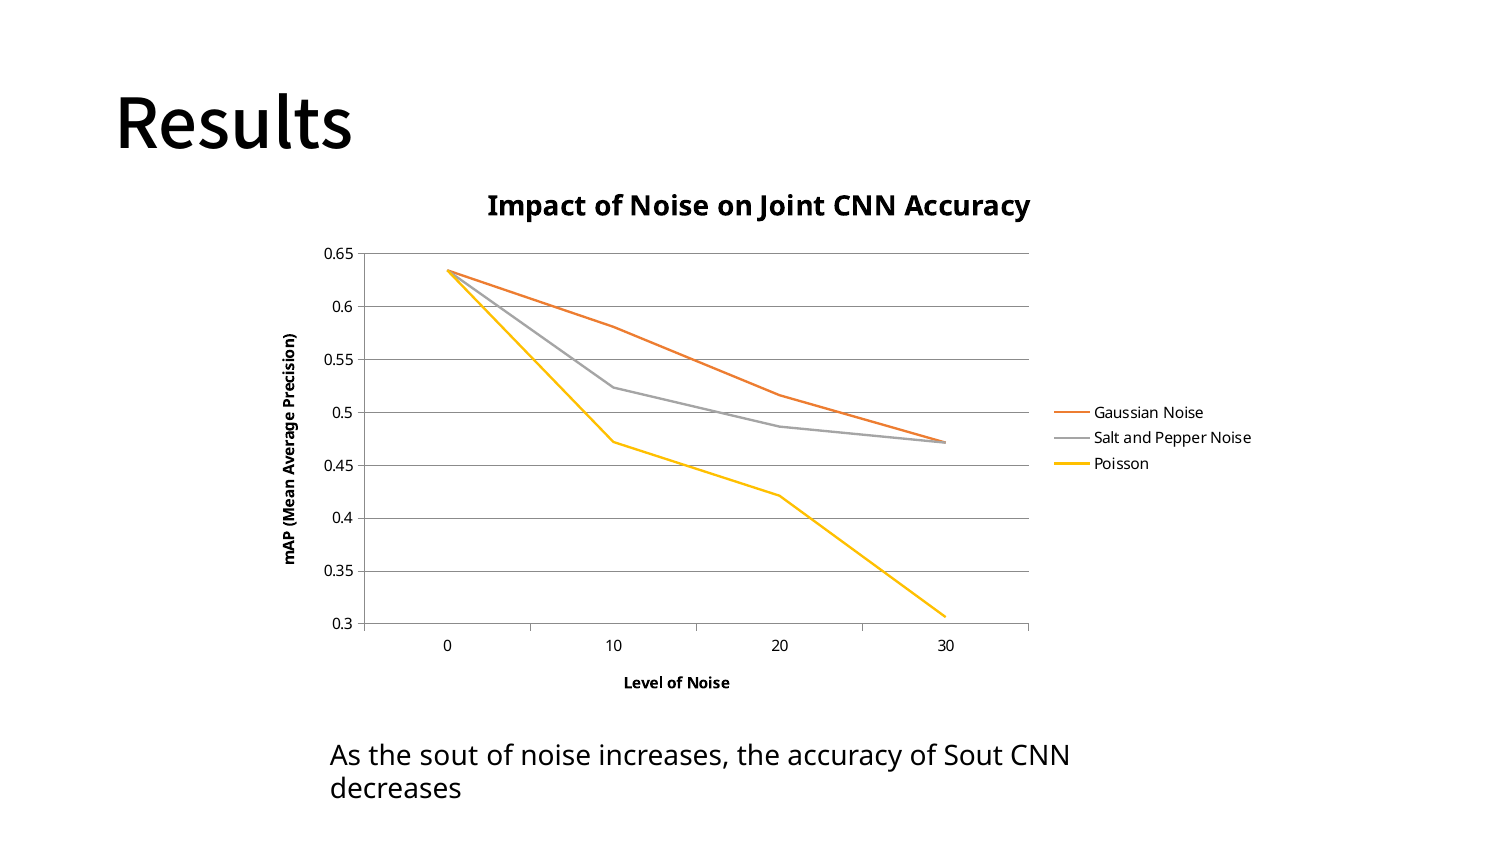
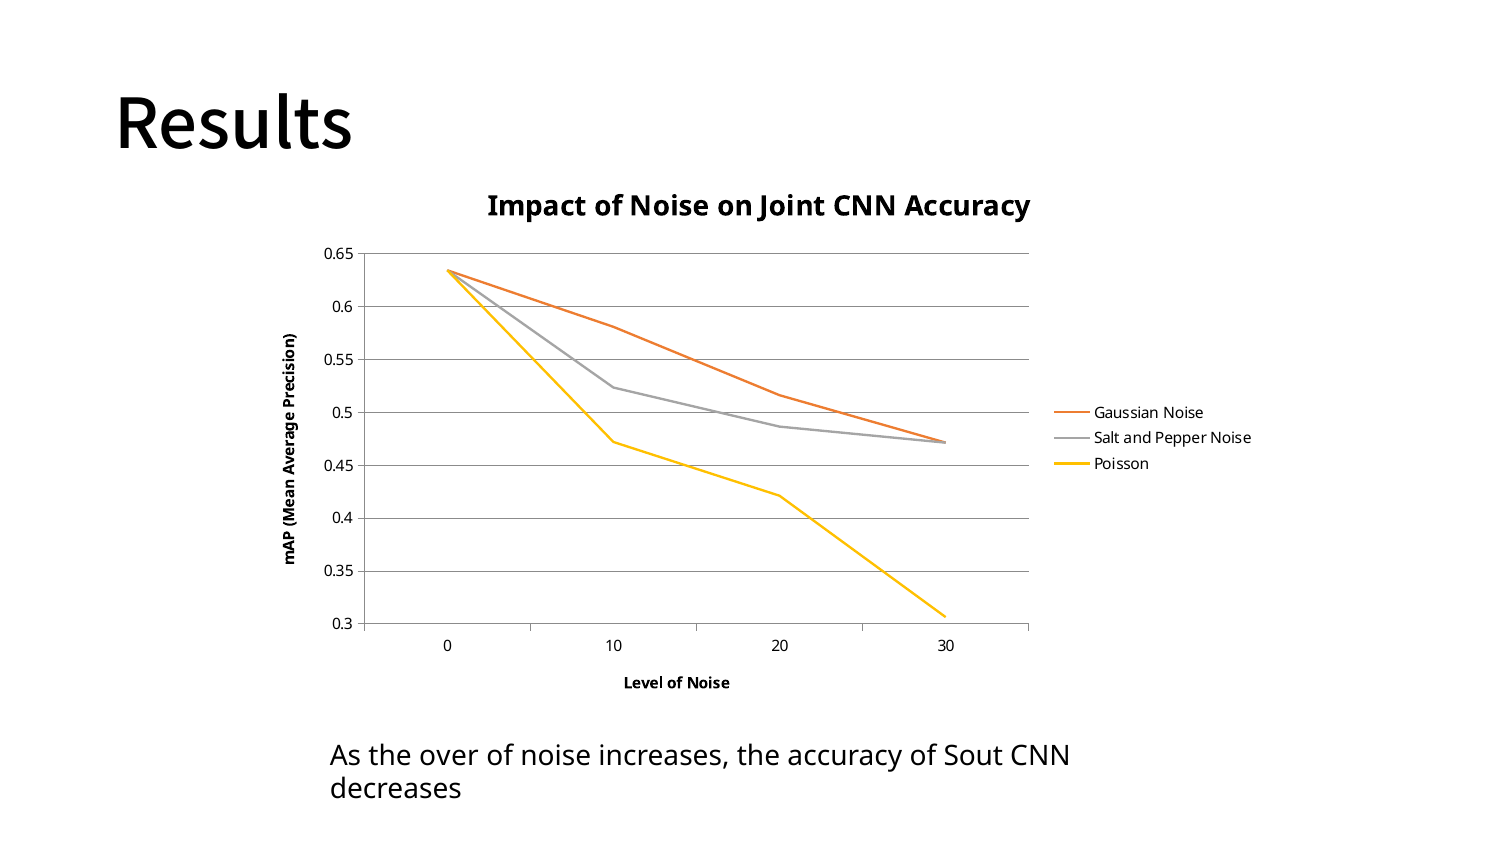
the sout: sout -> over (449, 756)
